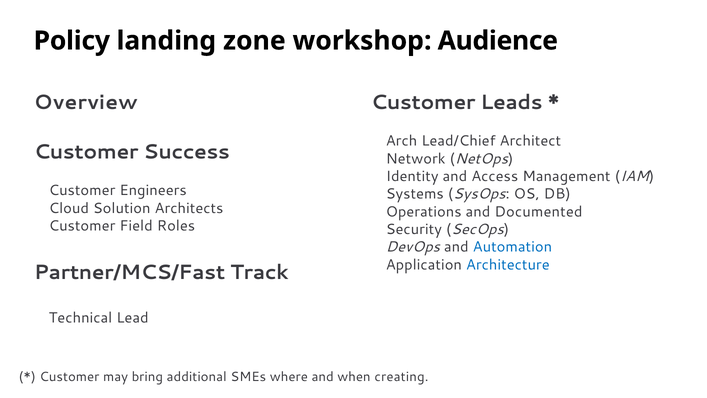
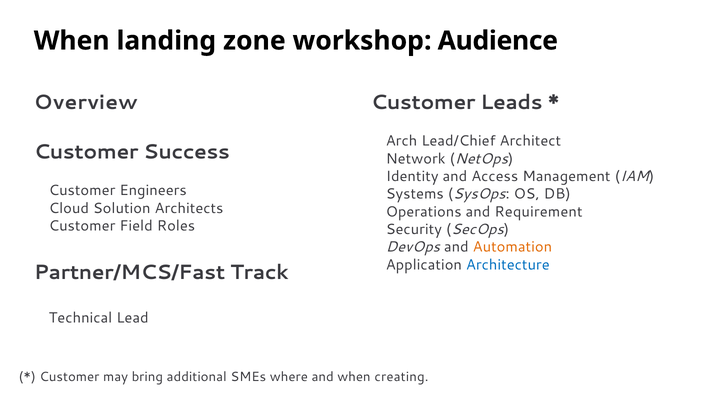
Policy: Policy -> When (72, 41)
Documented: Documented -> Requirement (538, 212)
Automation colour: blue -> orange (512, 247)
